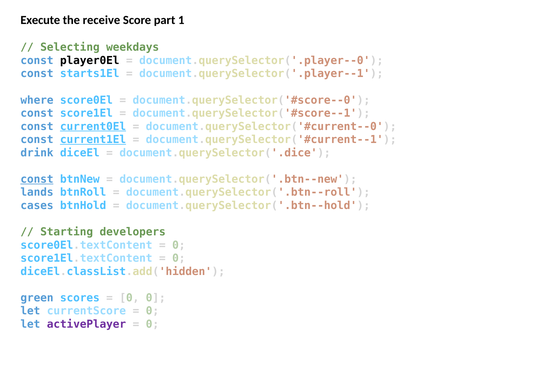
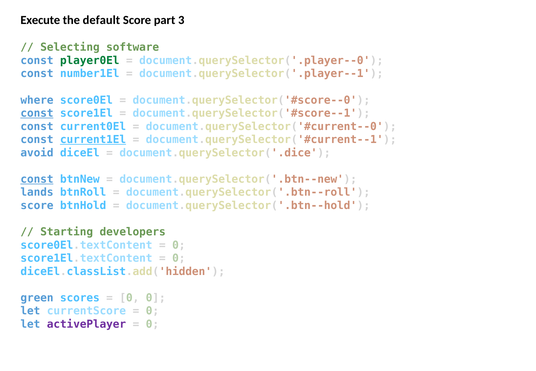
receive: receive -> default (101, 20)
1: 1 -> 3 (181, 20)
weekdays: weekdays -> software (133, 47)
player0El colour: black -> green (90, 61)
starts1El: starts1El -> number1El (90, 74)
const underline: none -> present (37, 113)
current0El underline: present -> none (93, 126)
drink: drink -> avoid (37, 153)
cases: cases -> score (37, 206)
